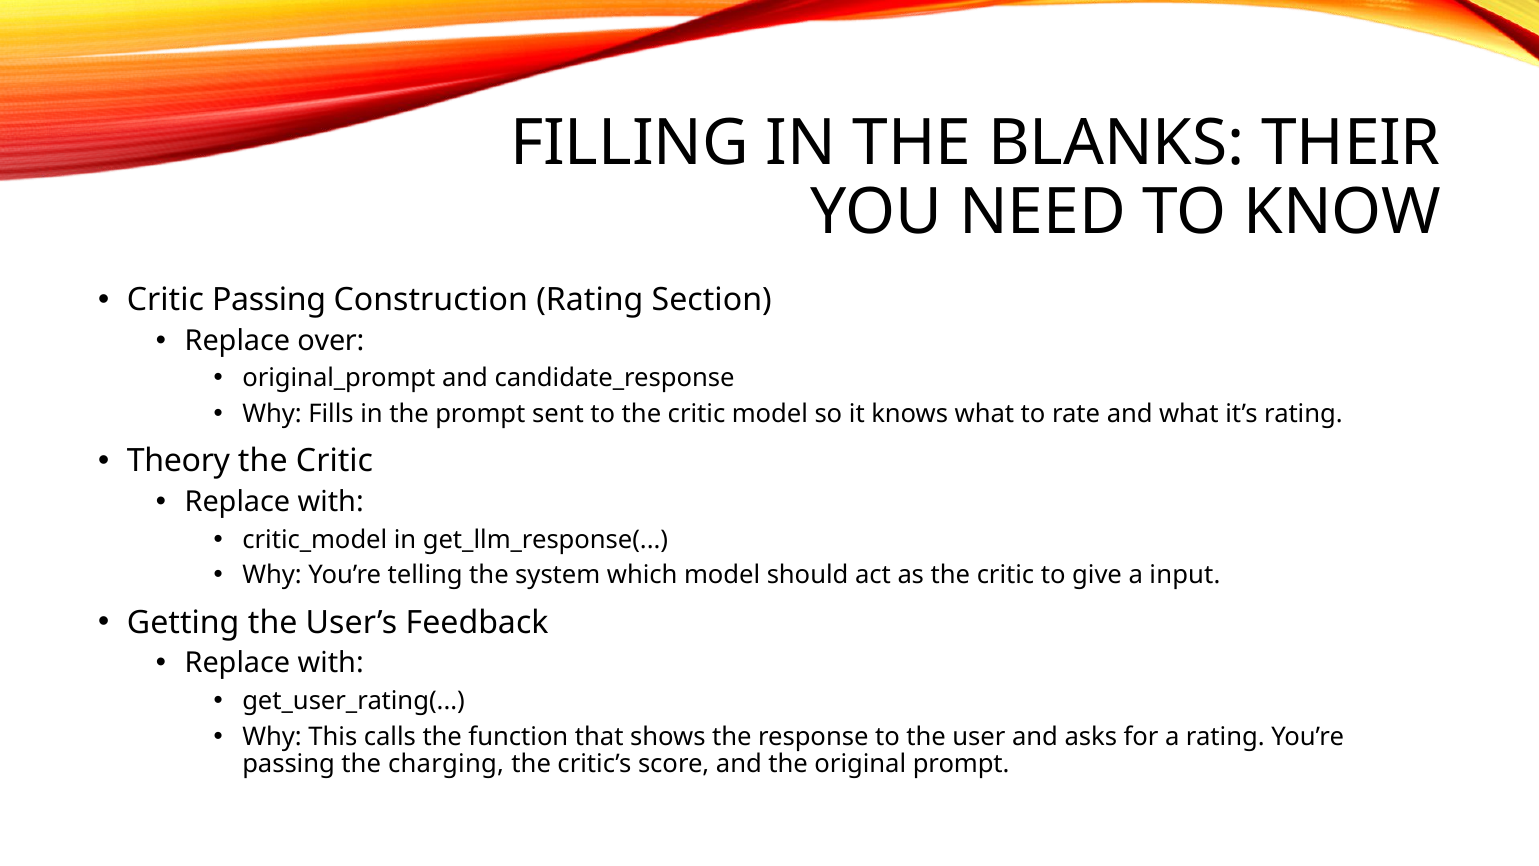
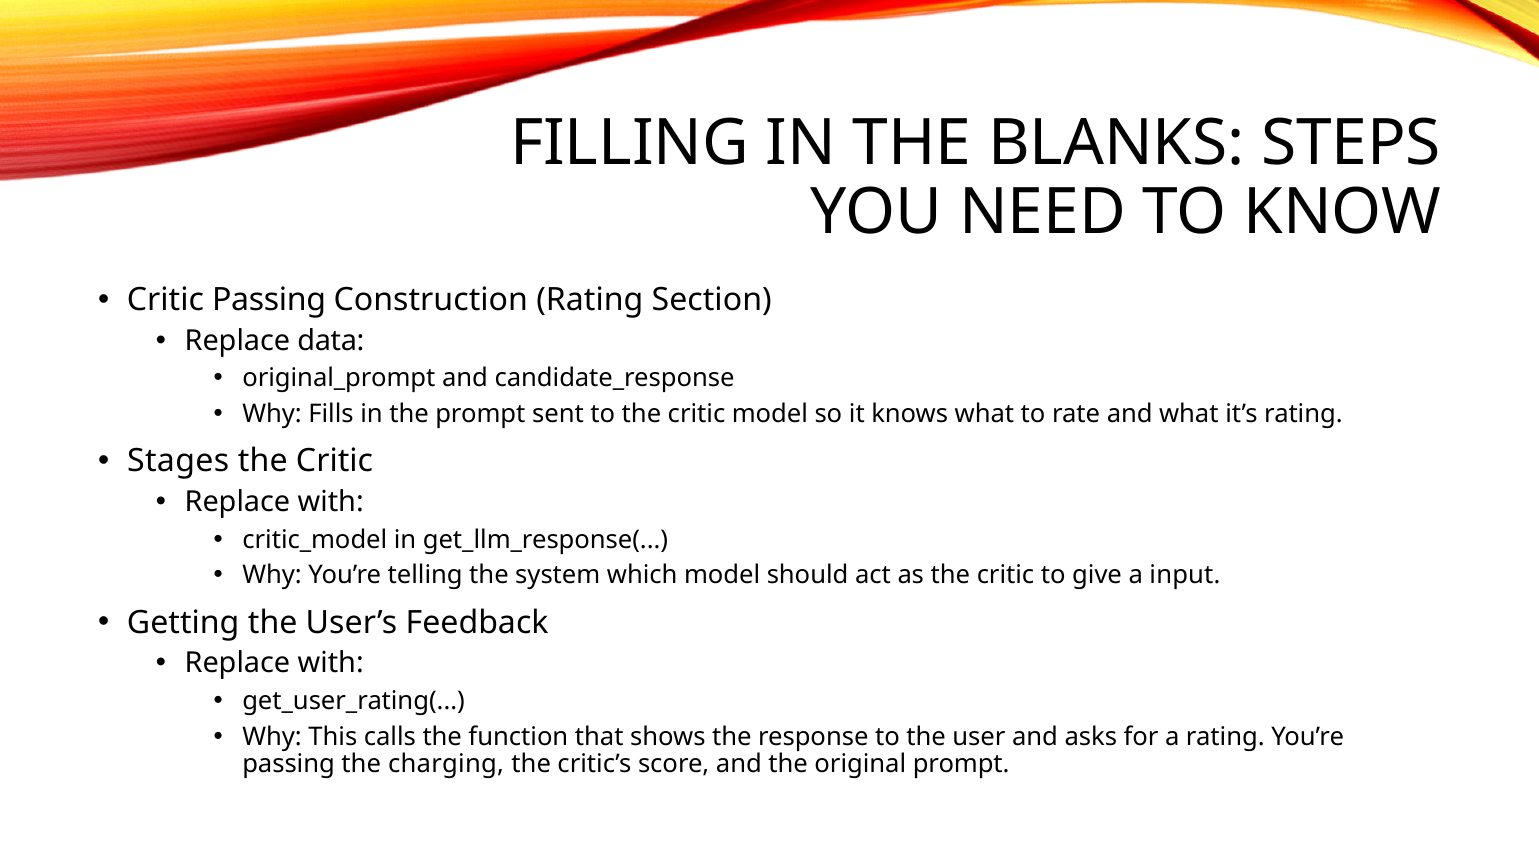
THEIR: THEIR -> STEPS (1351, 143)
over: over -> data (331, 341)
Theory: Theory -> Stages (178, 461)
